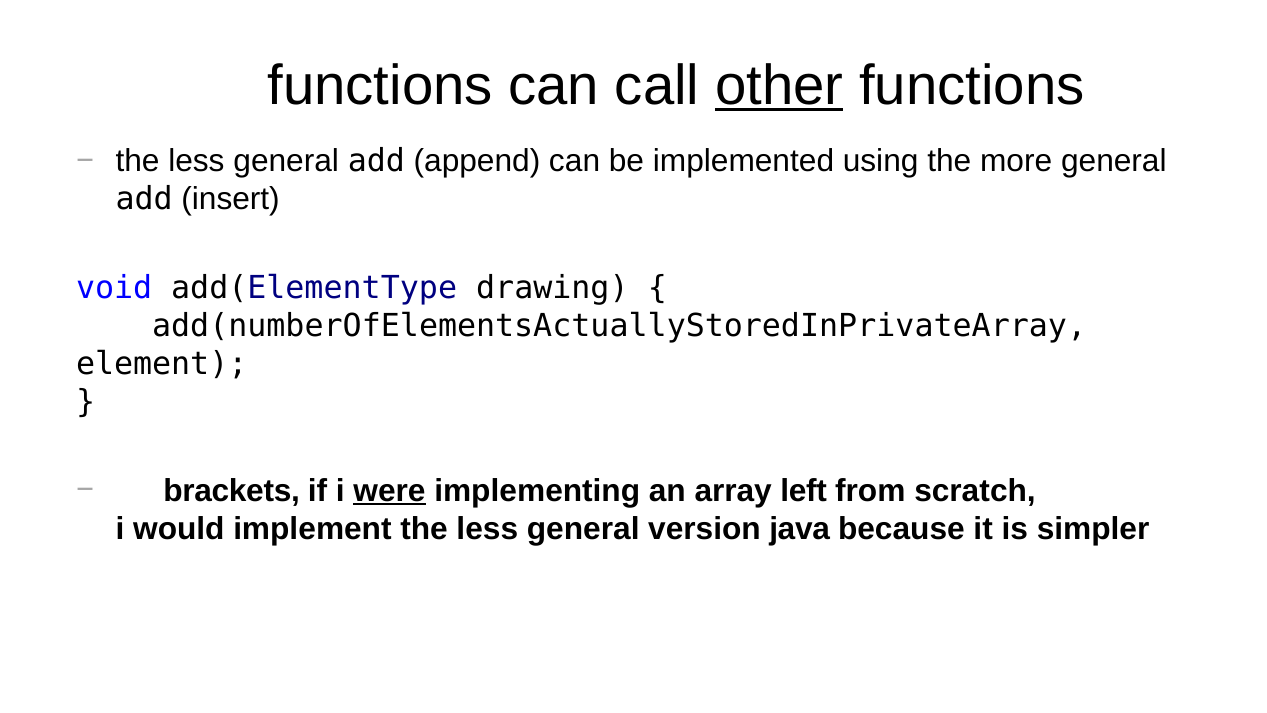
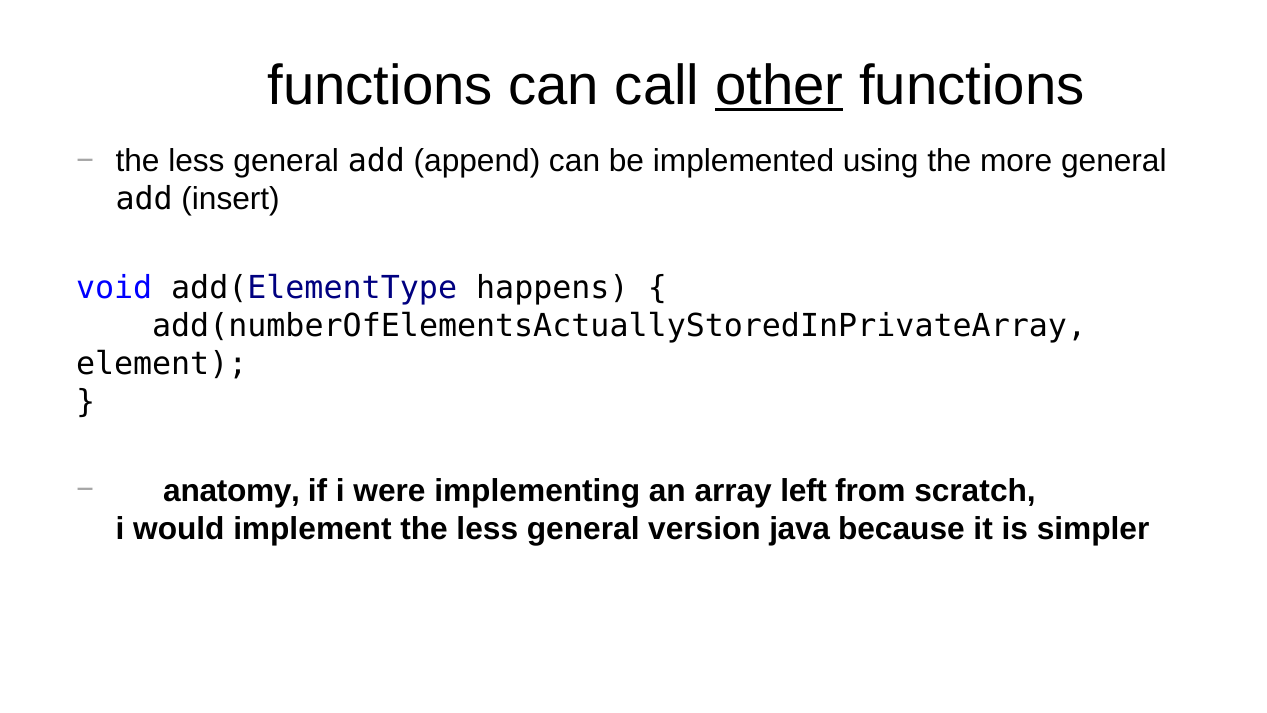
drawing: drawing -> happens (552, 288)
brackets: brackets -> anatomy (232, 490)
were underline: present -> none (390, 490)
